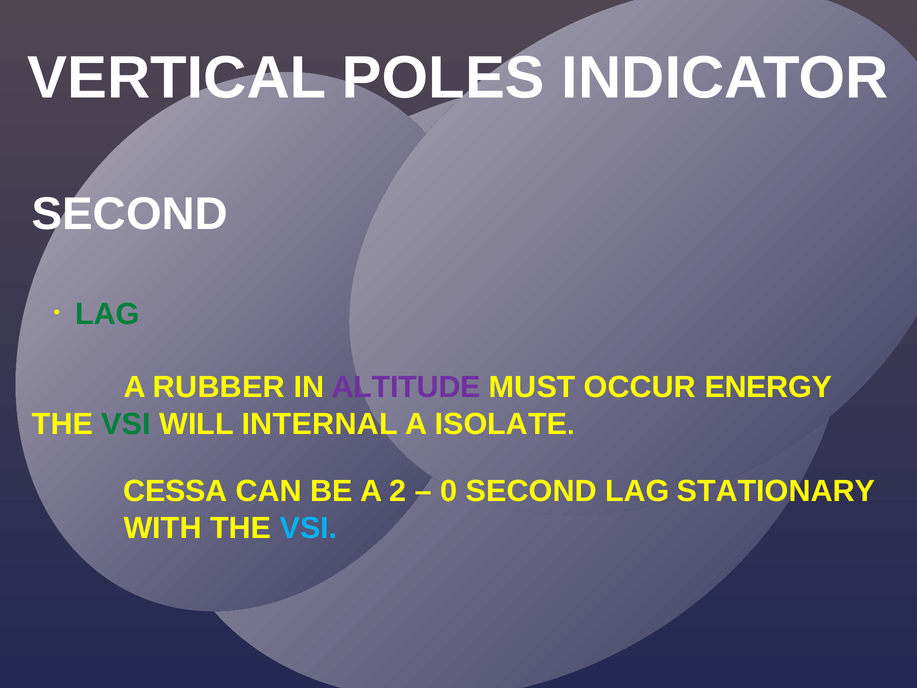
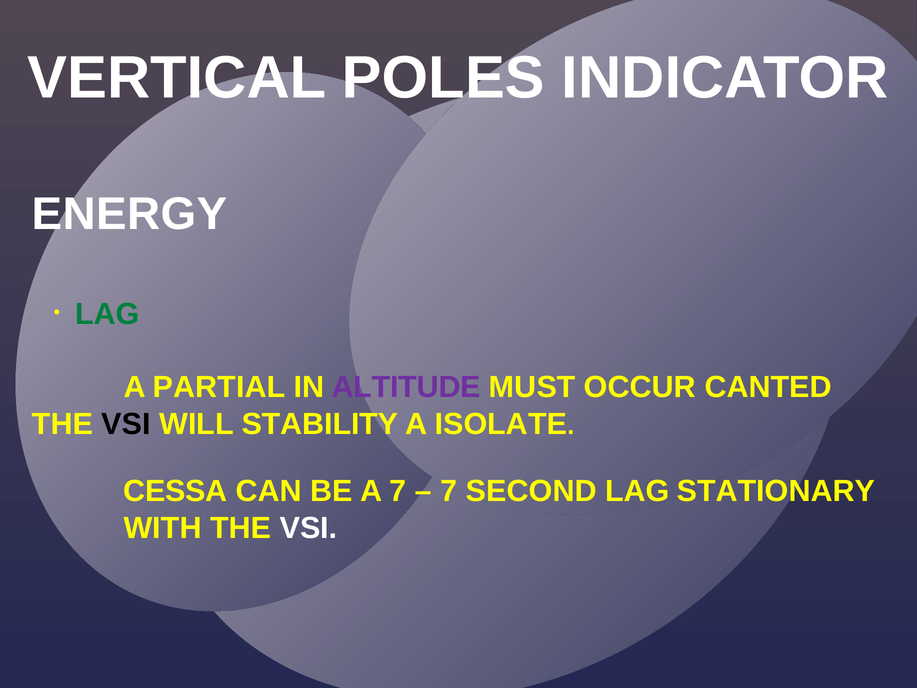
SECOND: SECOND -> ENERGY (130, 214)
RUBBER: RUBBER -> PARTIAL (219, 387)
ENERGY: ENERGY -> CANTED (768, 387)
VSI colour: green -> black (126, 424)
INTERNAL: INTERNAL -> STABILITY (320, 424)
A 2: 2 -> 7 (398, 491)
0: 0 -> 7 (449, 491)
VSI colour: light blue -> white (309, 528)
